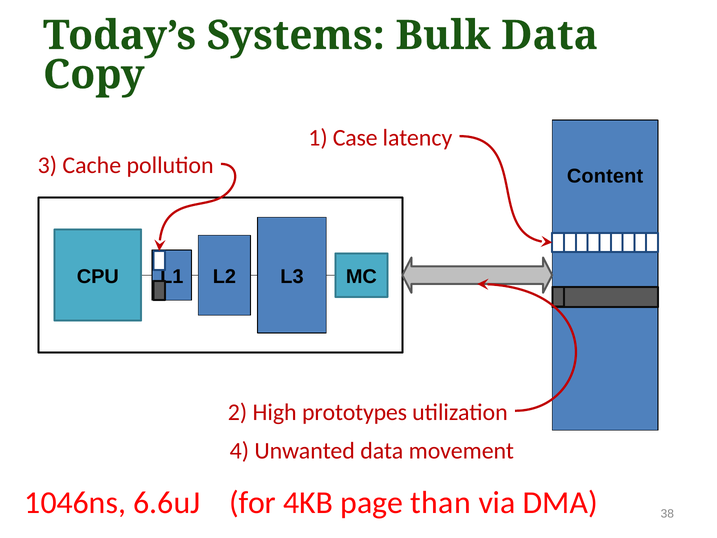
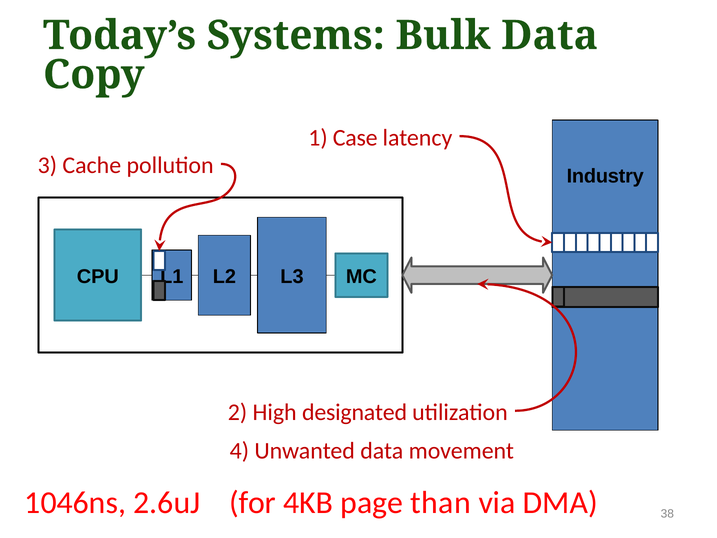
Content: Content -> Industry (605, 176)
prototypes: prototypes -> designated (355, 412)
6.6uJ: 6.6uJ -> 2.6uJ (167, 503)
